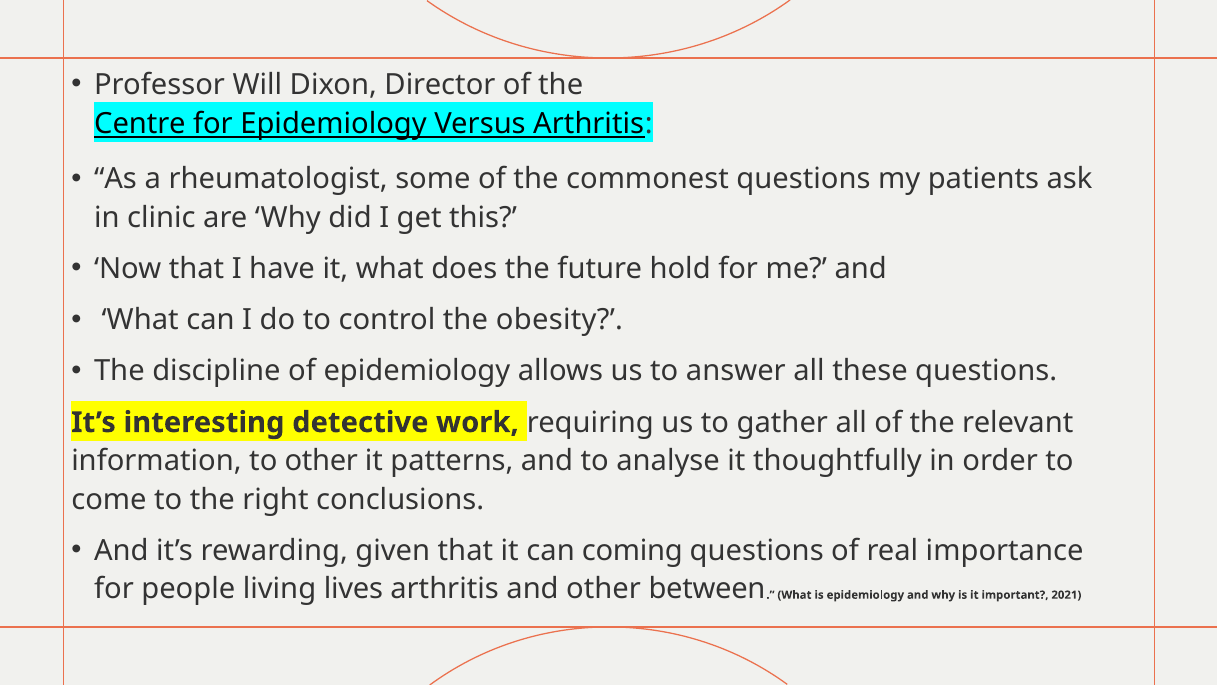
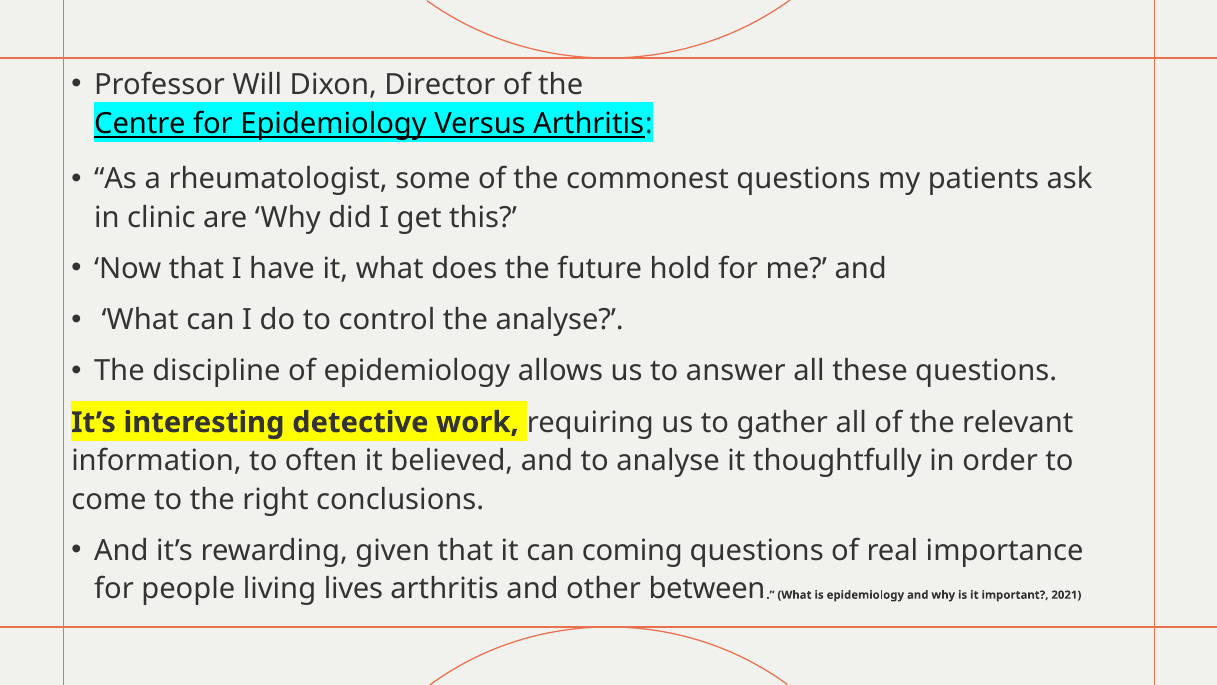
the obesity: obesity -> analyse (560, 320)
to other: other -> often (321, 461)
patterns: patterns -> believed (452, 461)
